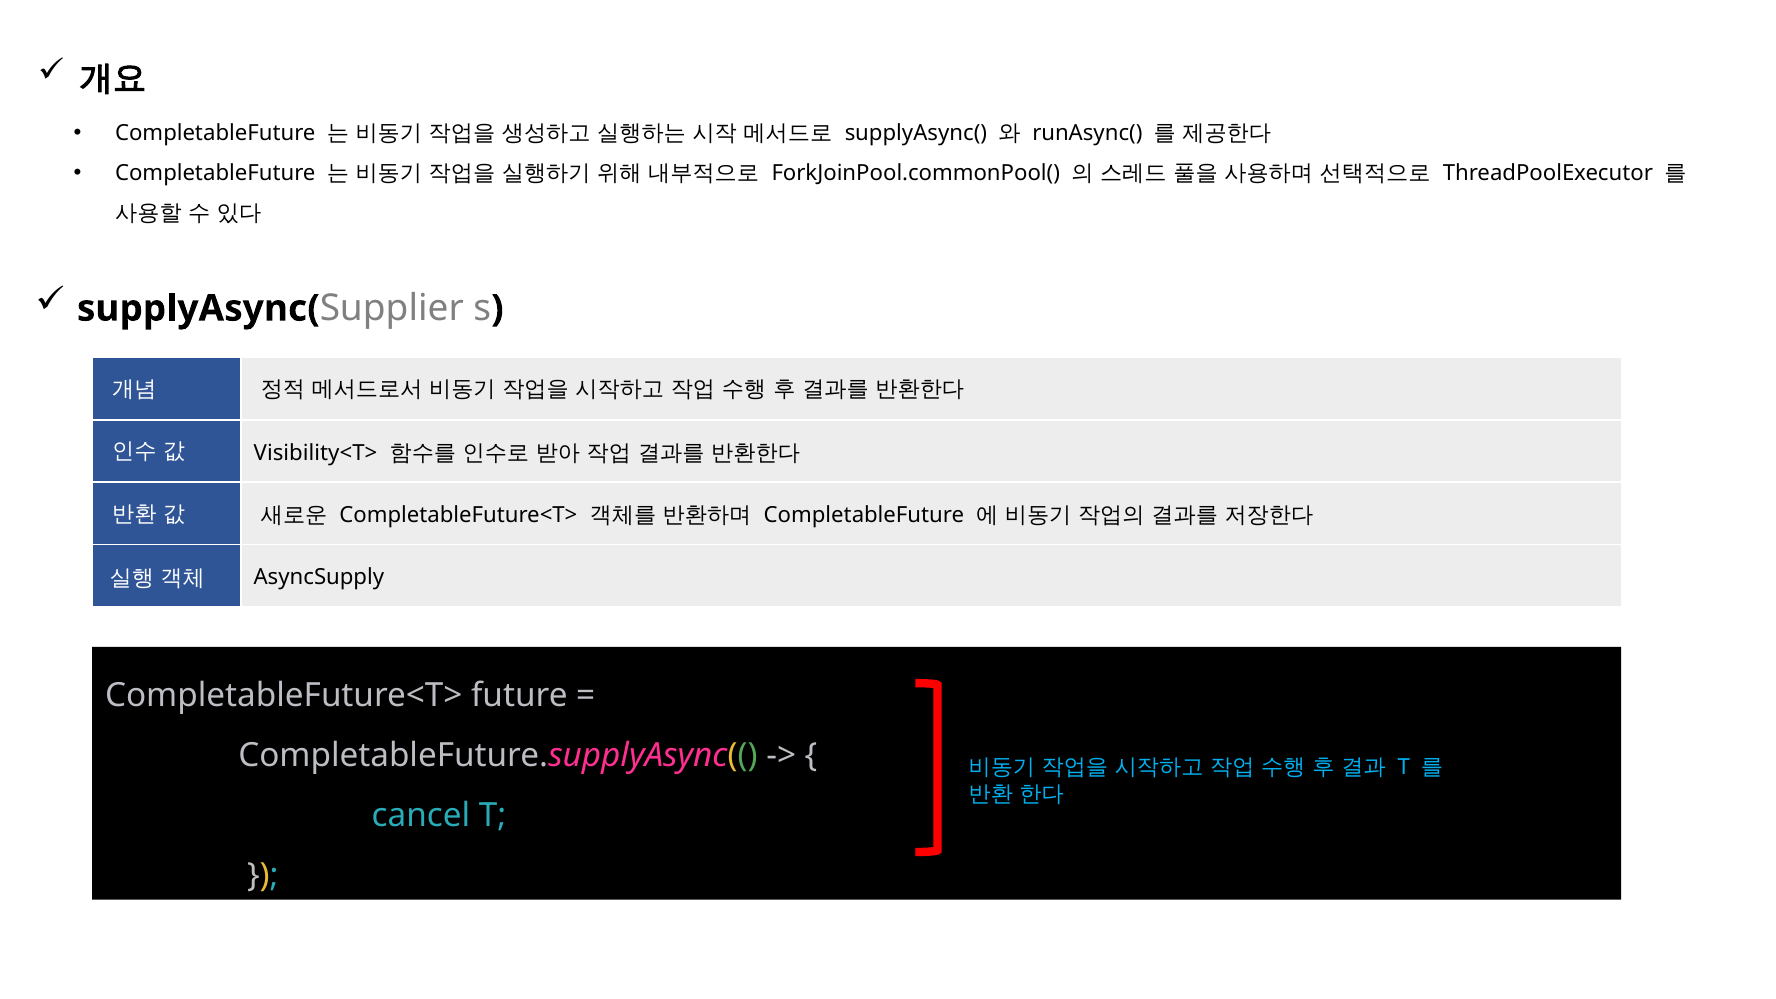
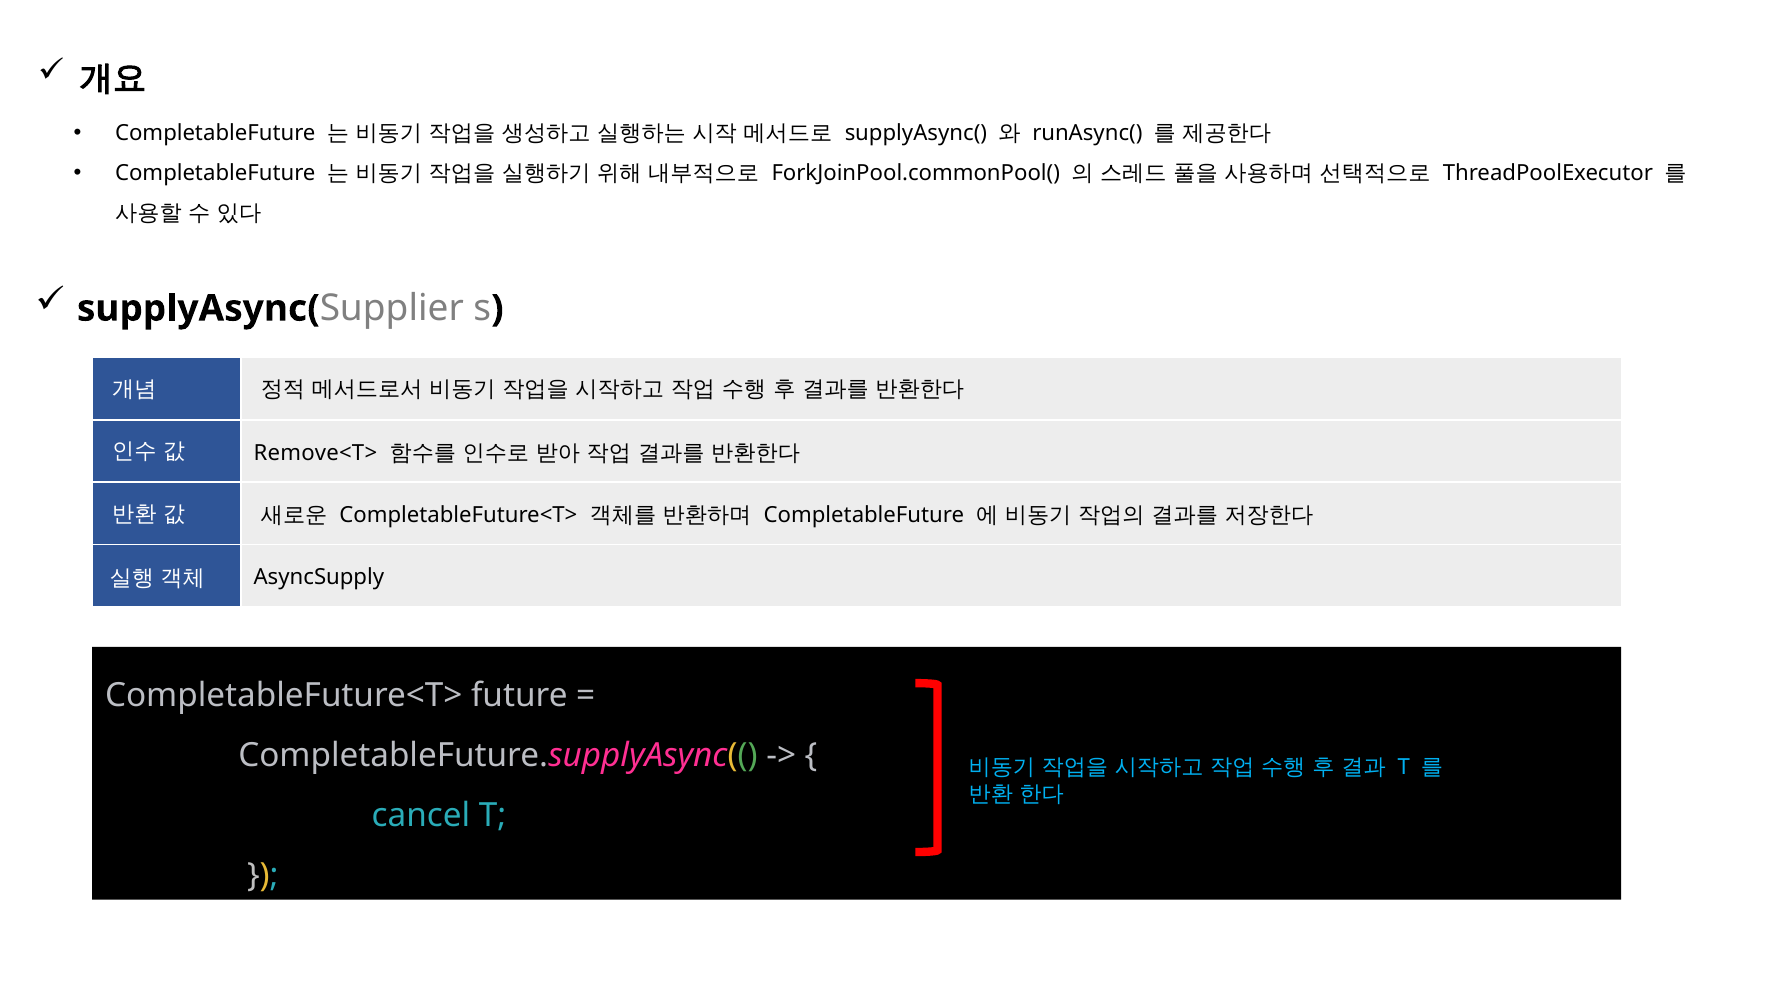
Visibility<T>: Visibility<T> -> Remove<T> (315, 453)
